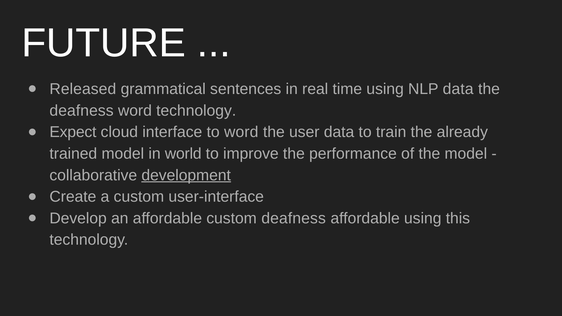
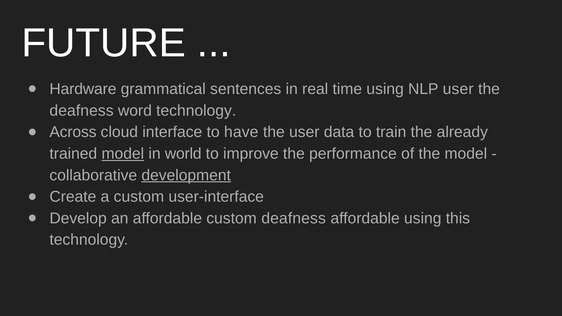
Released: Released -> Hardware (83, 89)
NLP data: data -> user (458, 89)
Expect: Expect -> Across (73, 132)
to word: word -> have (241, 132)
model underline: none -> present (123, 154)
